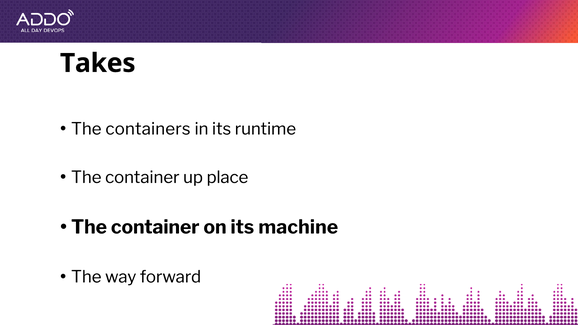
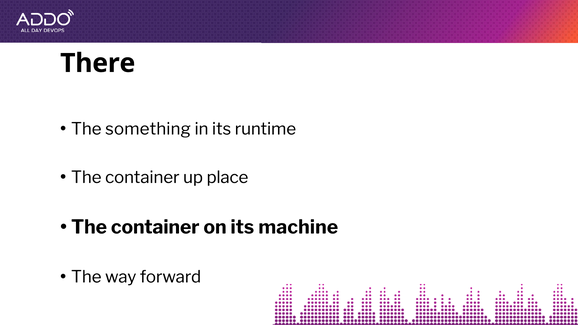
Takes: Takes -> There (98, 63)
containers: containers -> something (148, 129)
